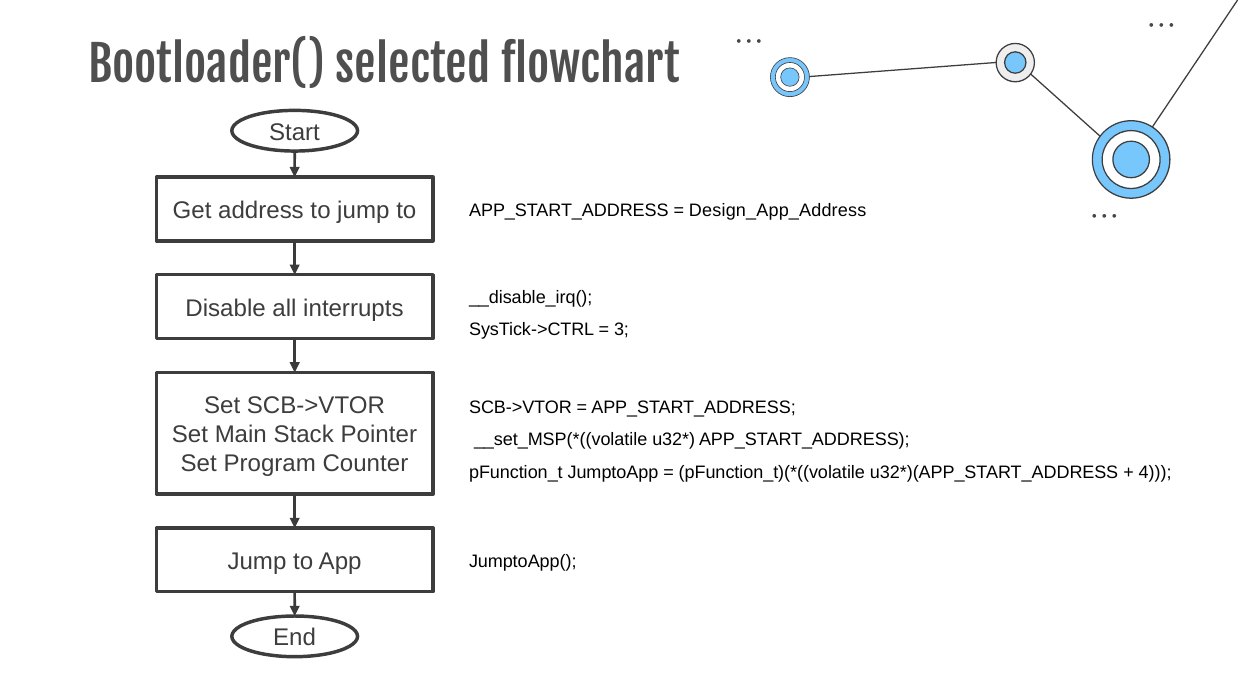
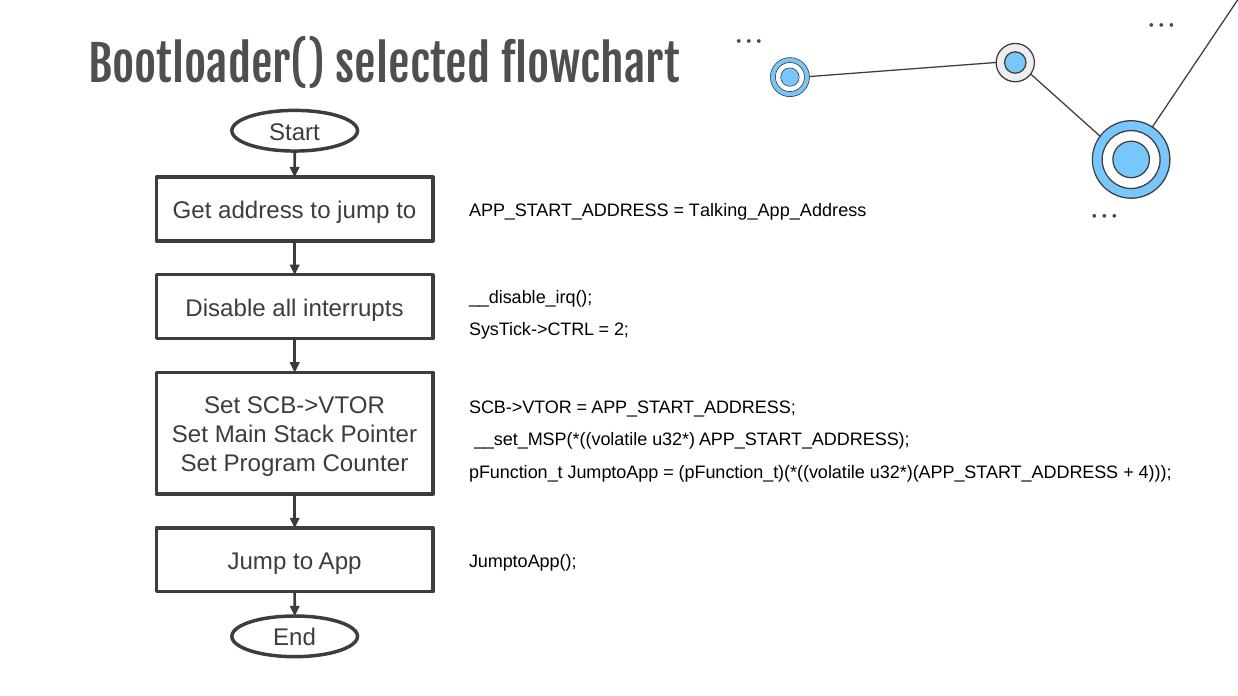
Design_App_Address: Design_App_Address -> Talking_App_Address (778, 210)
3: 3 -> 2 (621, 330)
